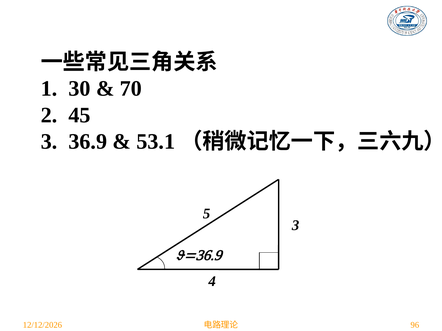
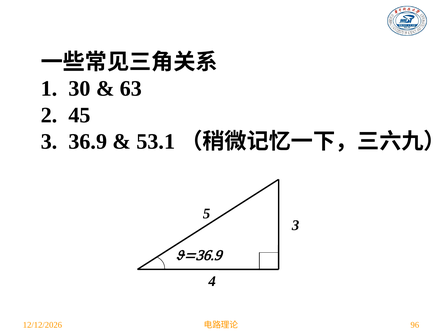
70: 70 -> 63 (131, 89)
